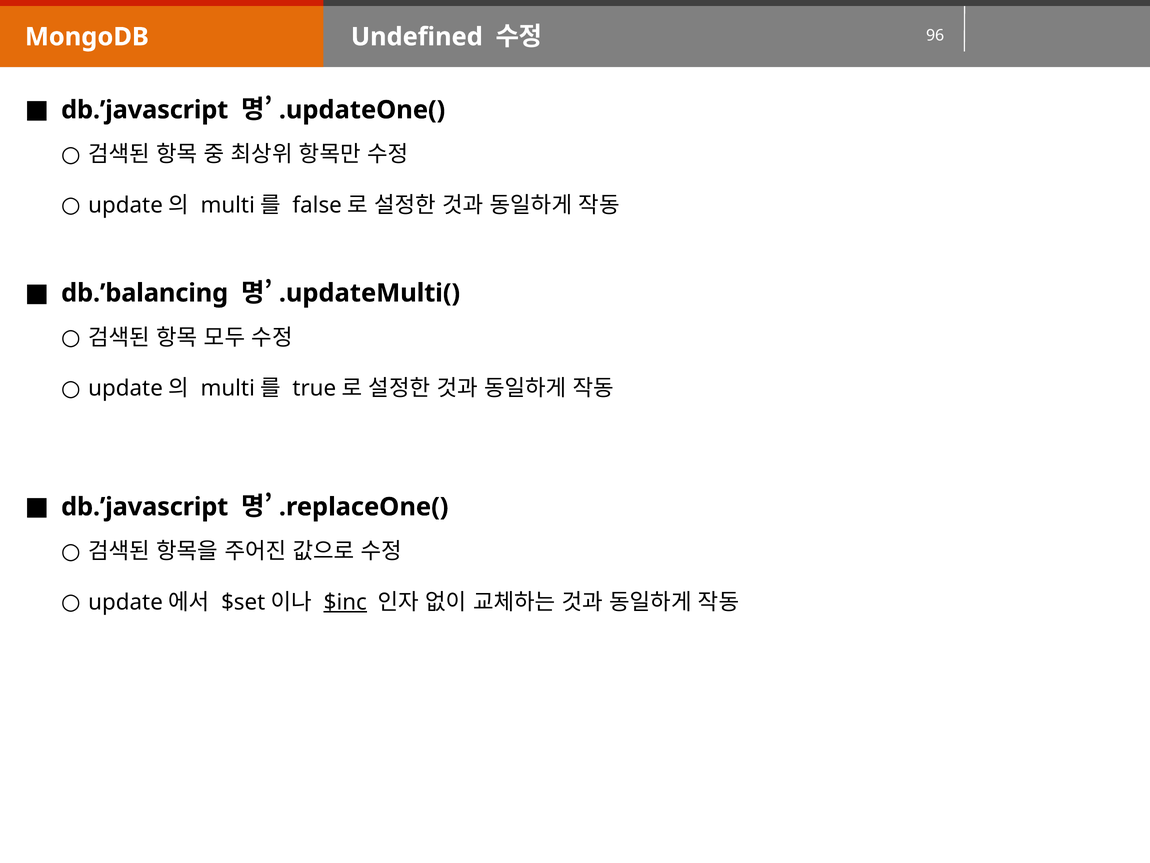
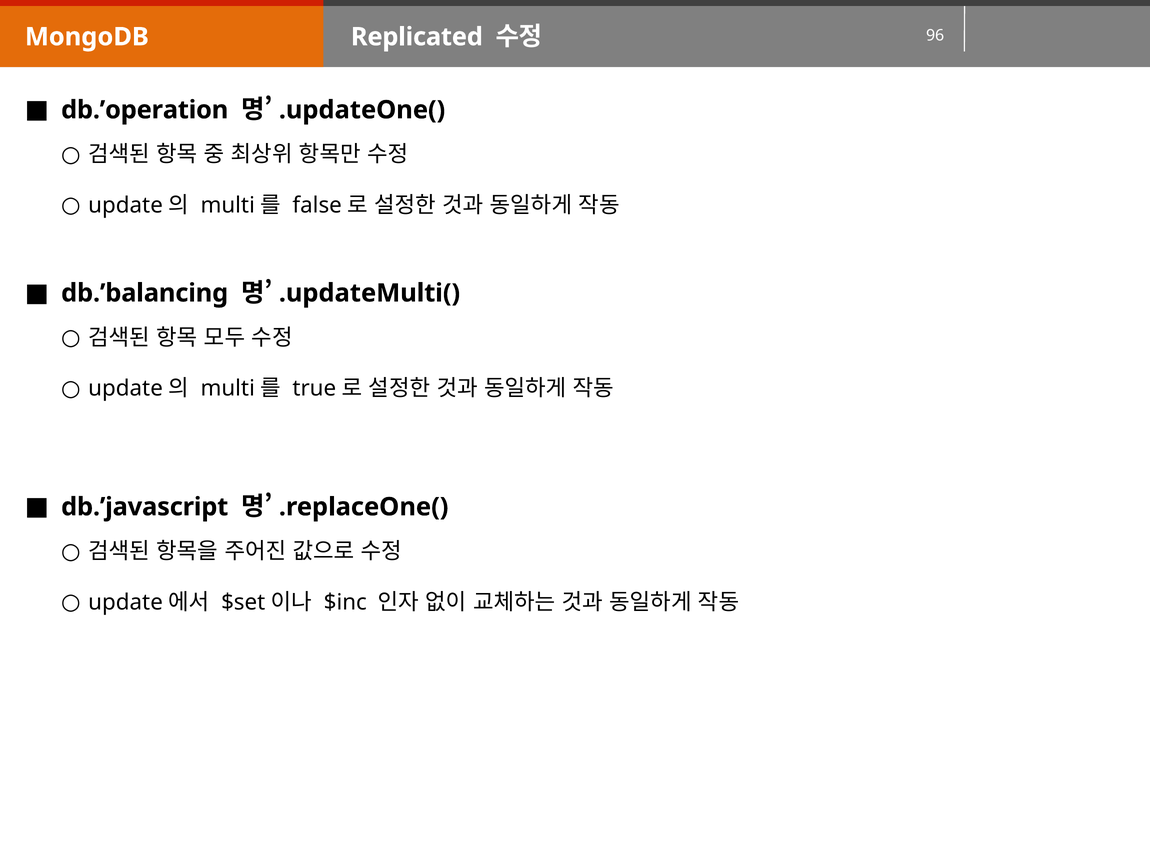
Undefined: Undefined -> Replicated (417, 37)
db.’javascript: db.’javascript -> db.’operation (145, 110)
$inc underline: present -> none (345, 602)
